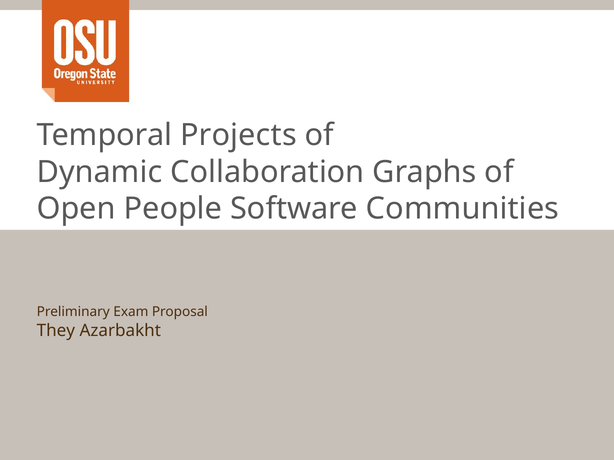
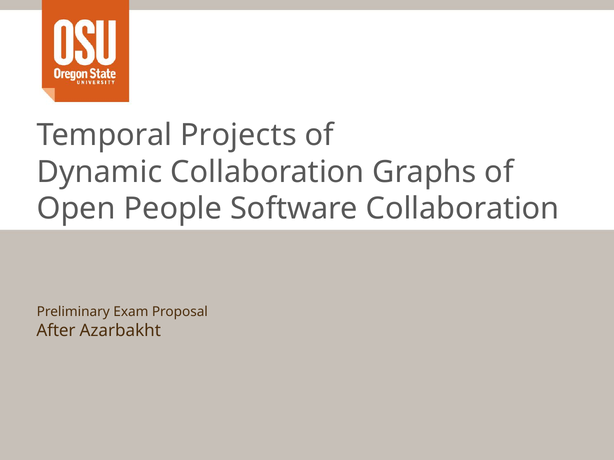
Software Communities: Communities -> Collaboration (463, 209)
They: They -> After (56, 331)
